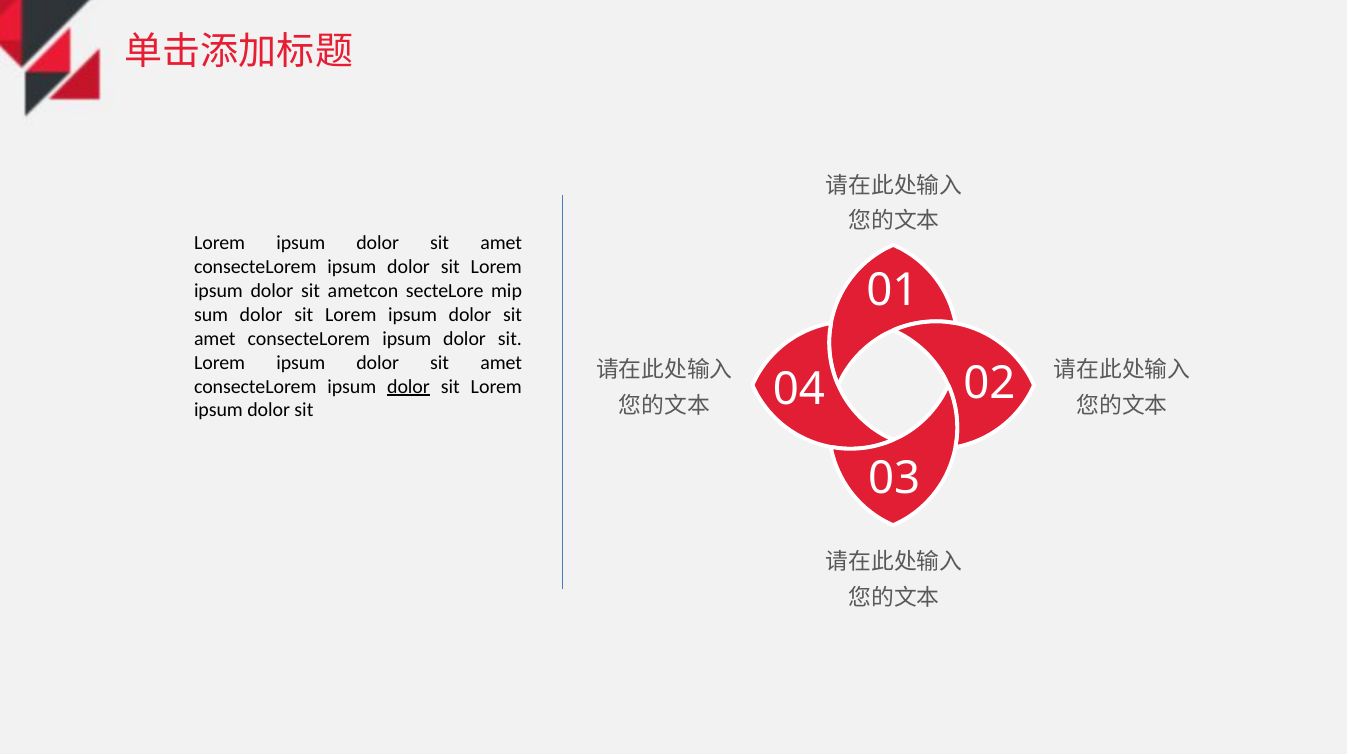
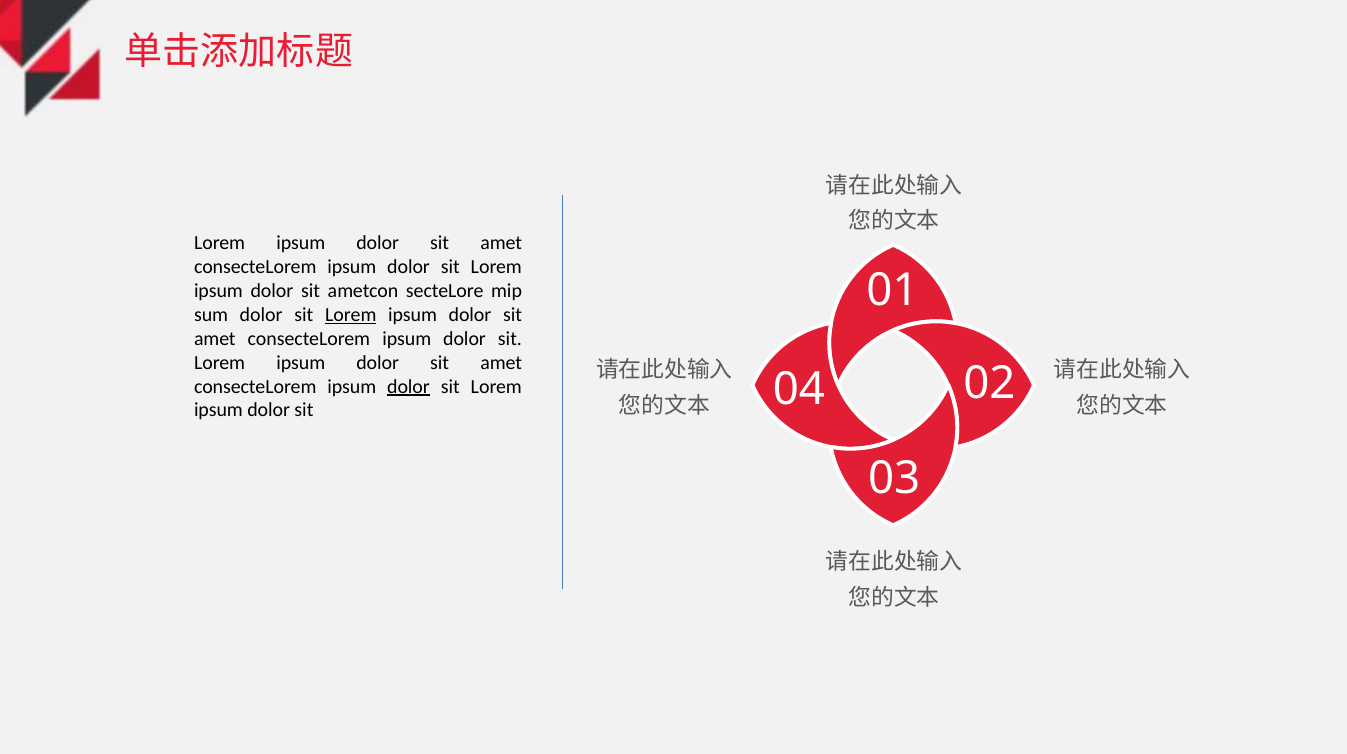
Lorem underline: none -> present (351, 315)
